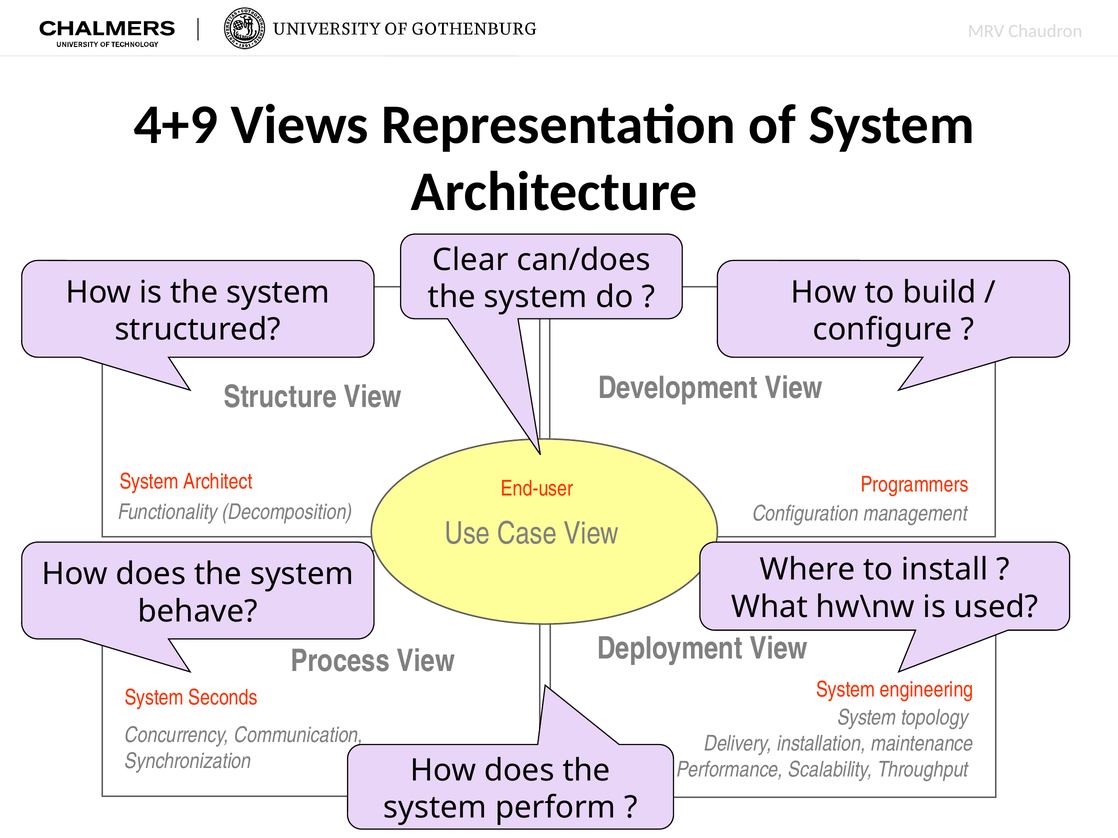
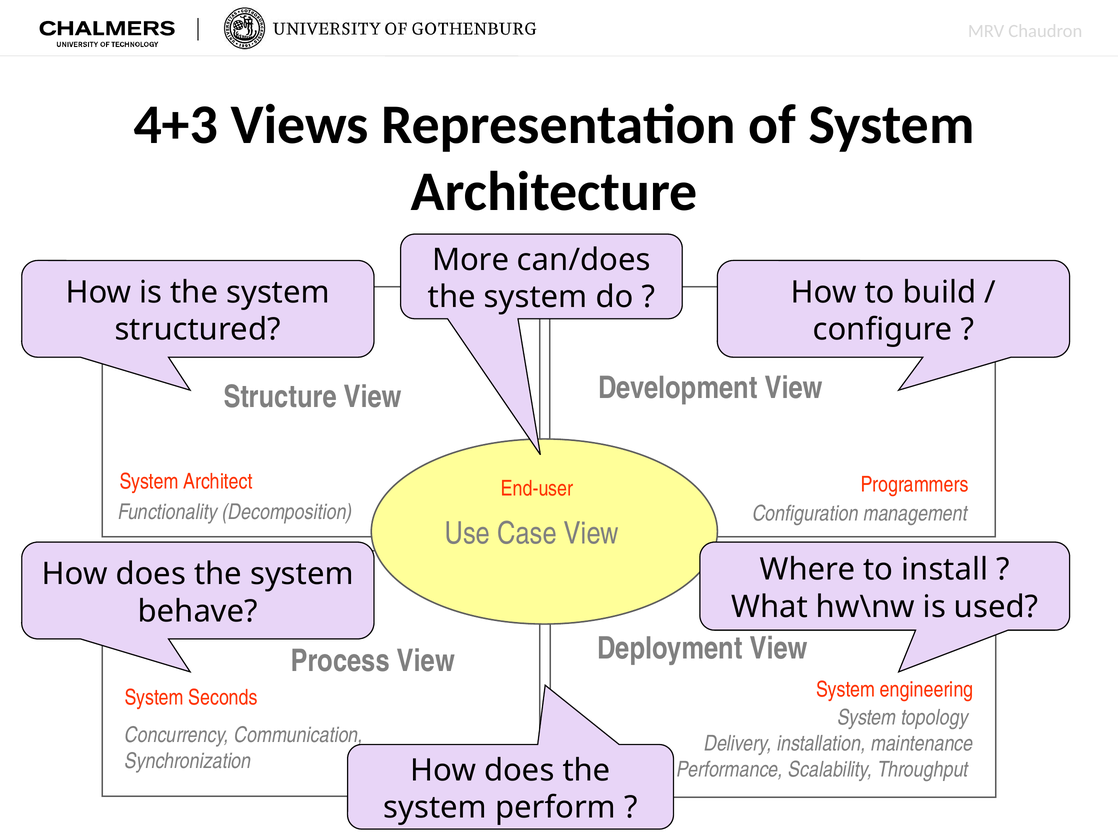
4+9: 4+9 -> 4+3 (176, 125)
Clear: Clear -> More (471, 260)
